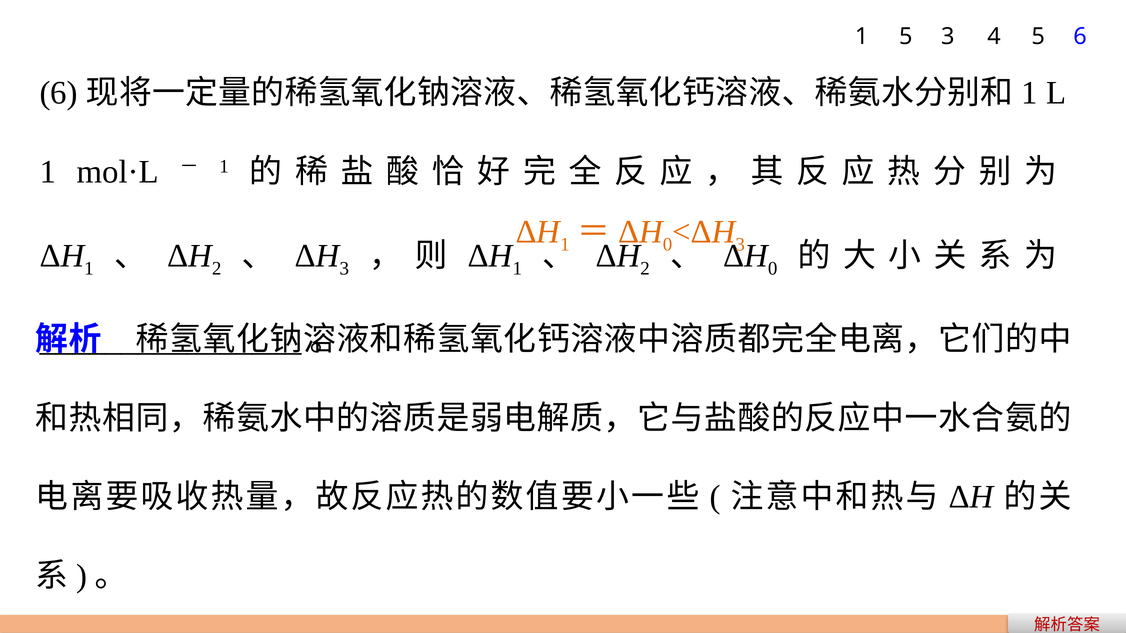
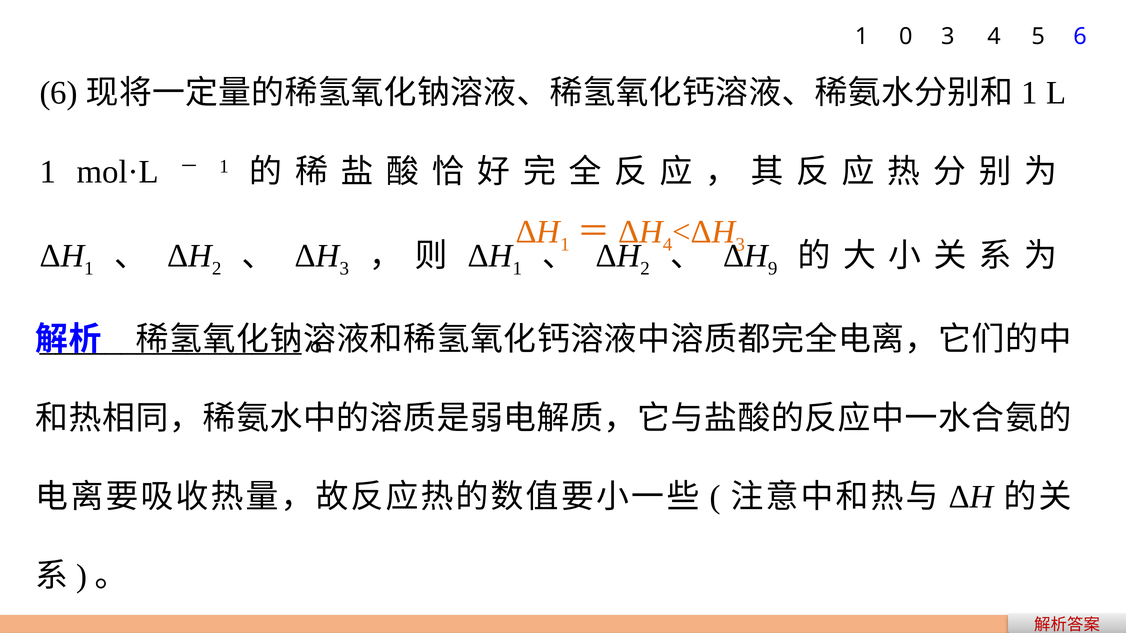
1 5: 5 -> 0 (906, 37)
0: 0 -> 4 (668, 245)
0: 0 -> 9 (773, 269)
